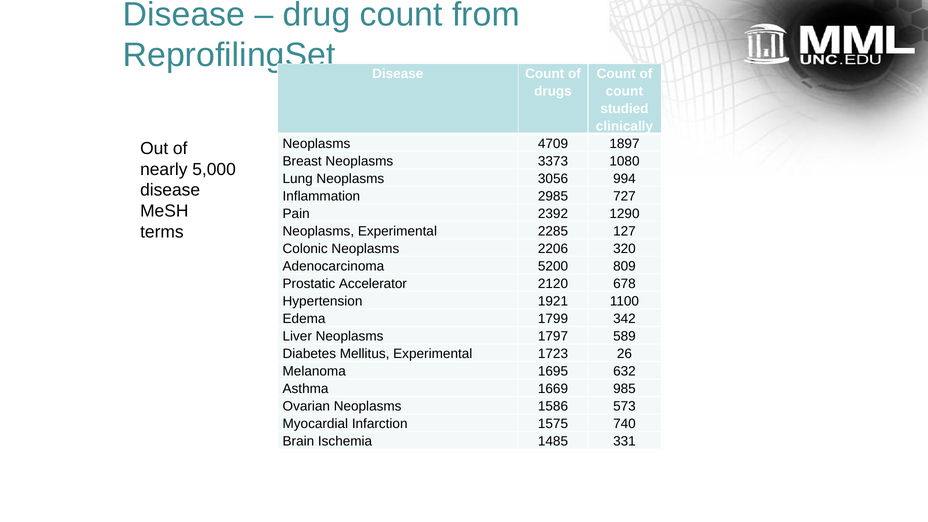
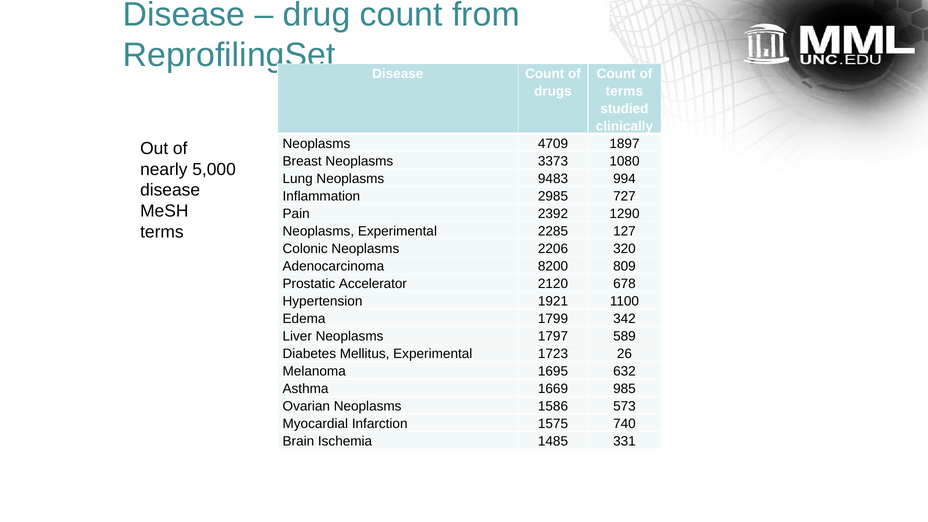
count: count -> terms (624, 91)
3056: 3056 -> 9483 (553, 179)
5200: 5200 -> 8200 (553, 266)
